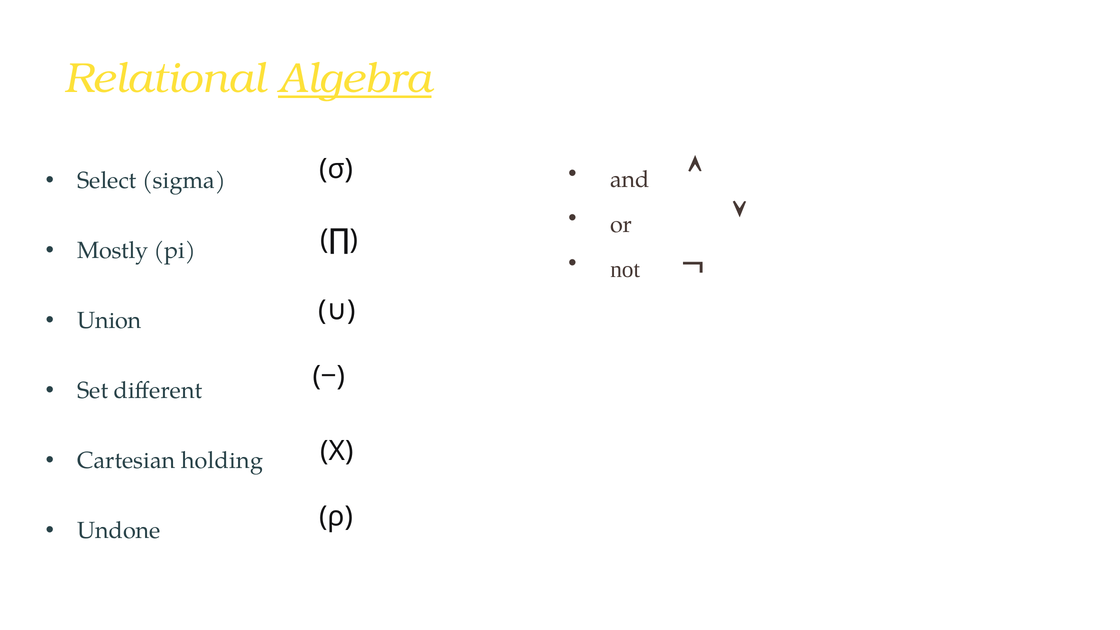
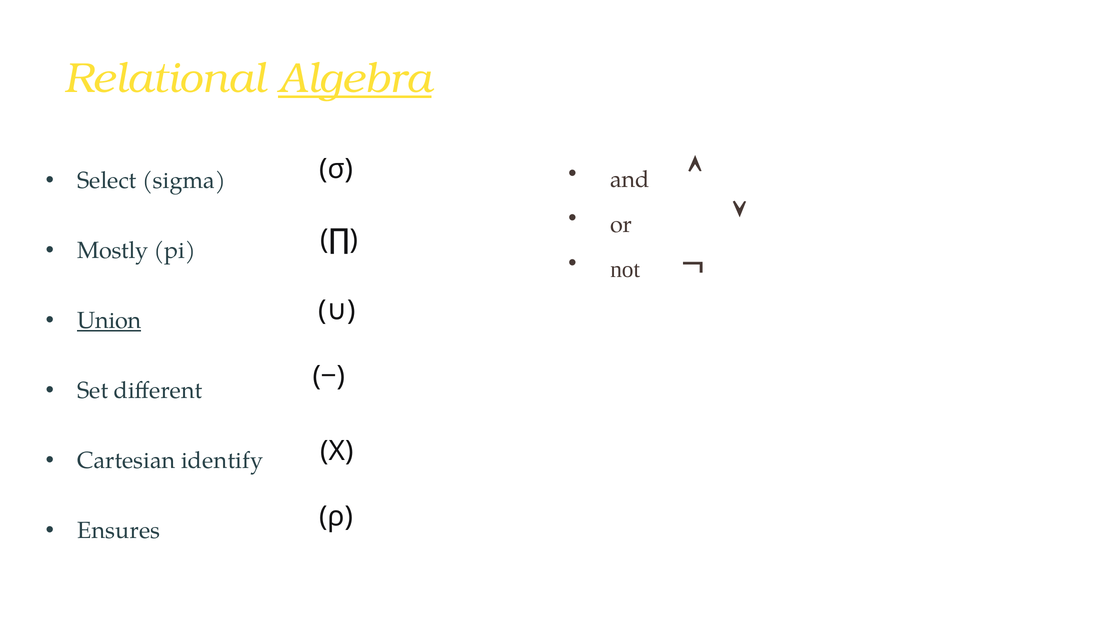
Union underline: none -> present (109, 321)
holding: holding -> identify (222, 461)
Undone: Undone -> Ensures (119, 531)
